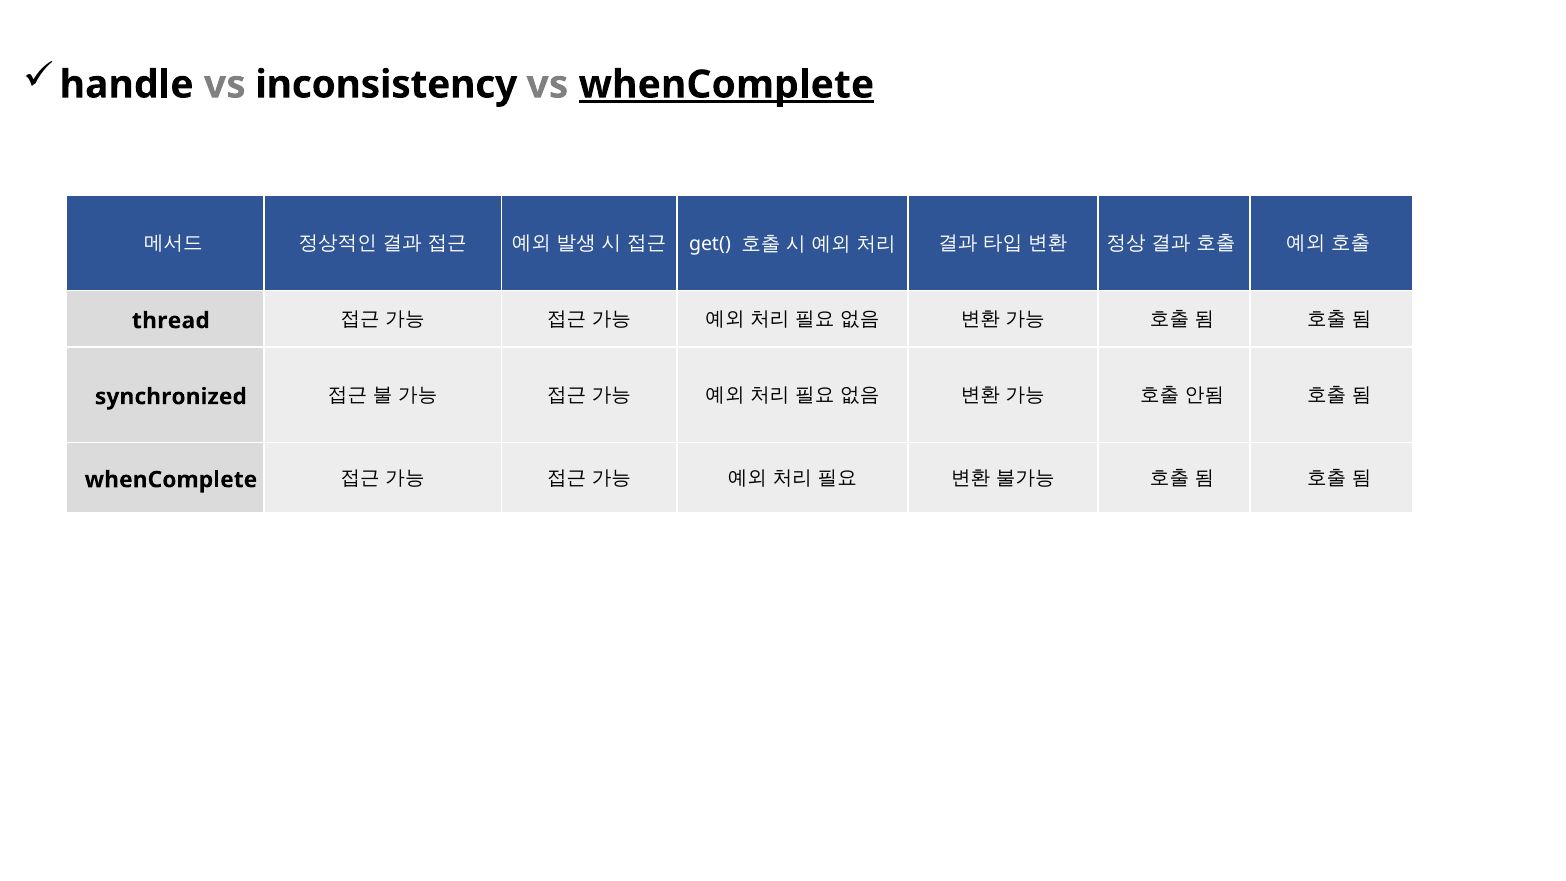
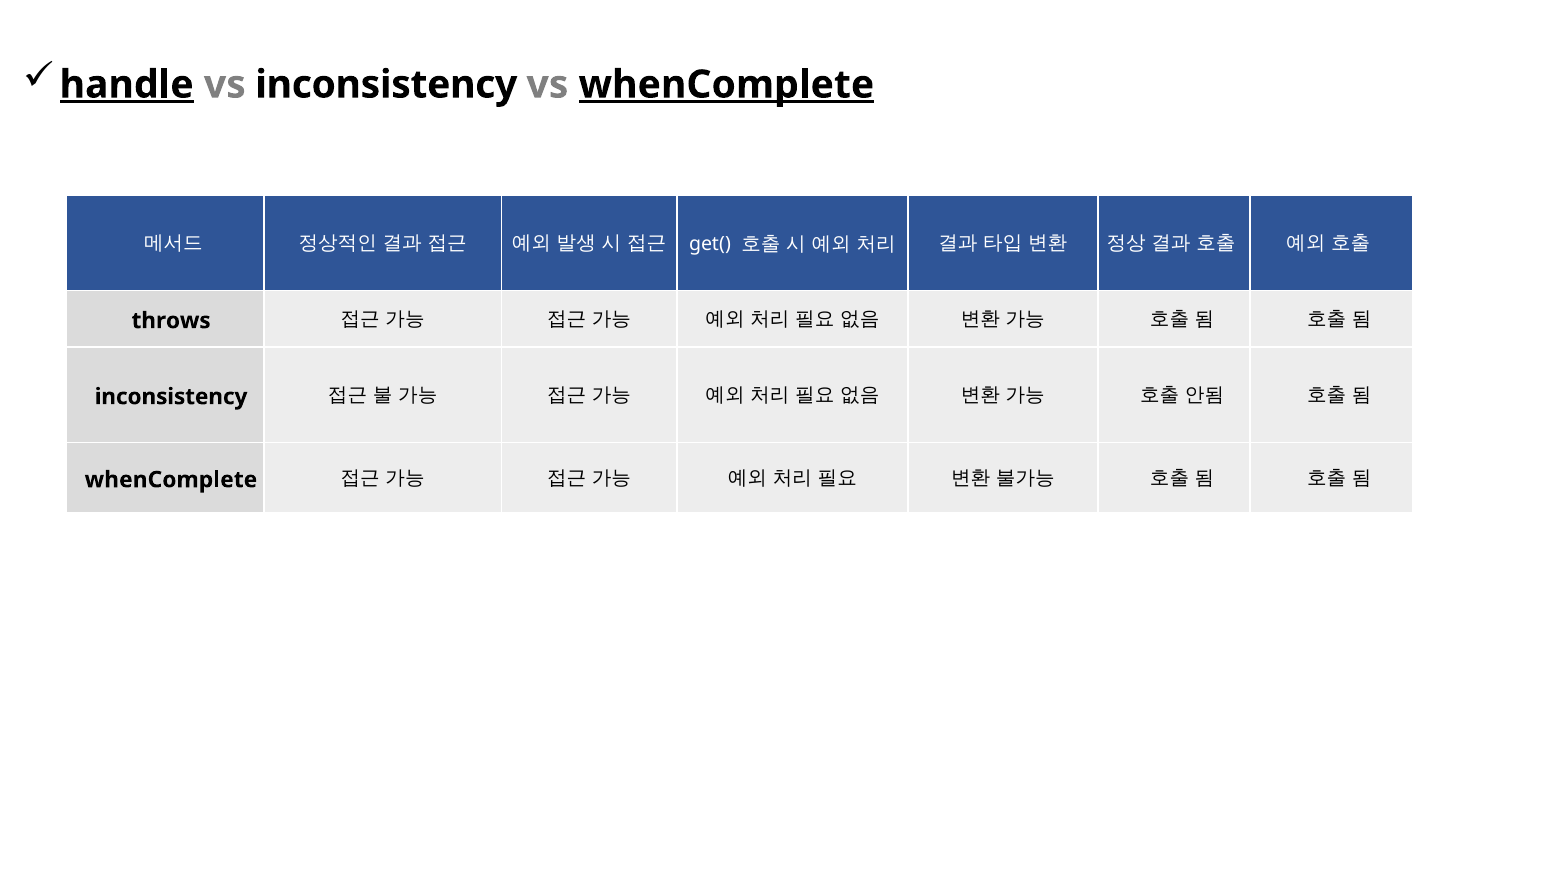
handle underline: none -> present (127, 85)
thread: thread -> throws (171, 321)
synchronized: synchronized -> inconsistency (171, 397)
